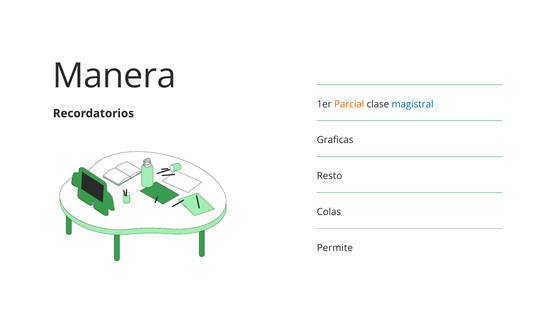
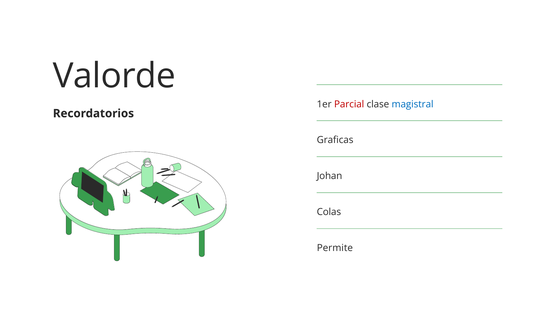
Manera: Manera -> Valorde (114, 76)
Parcial colour: orange -> red (349, 104)
Resto: Resto -> Johan (330, 176)
